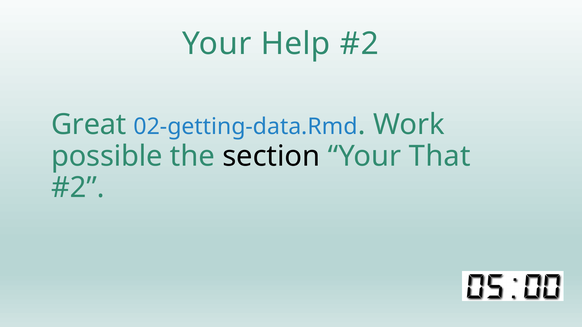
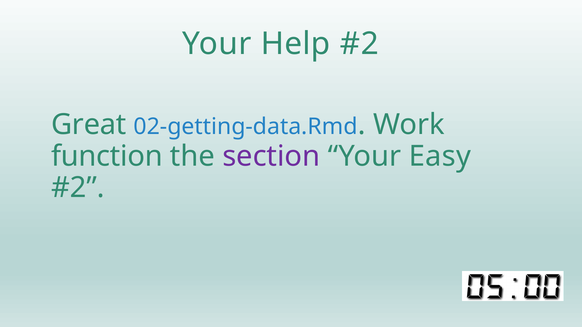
possible: possible -> function (107, 156)
section colour: black -> purple (271, 156)
That: That -> Easy (440, 156)
